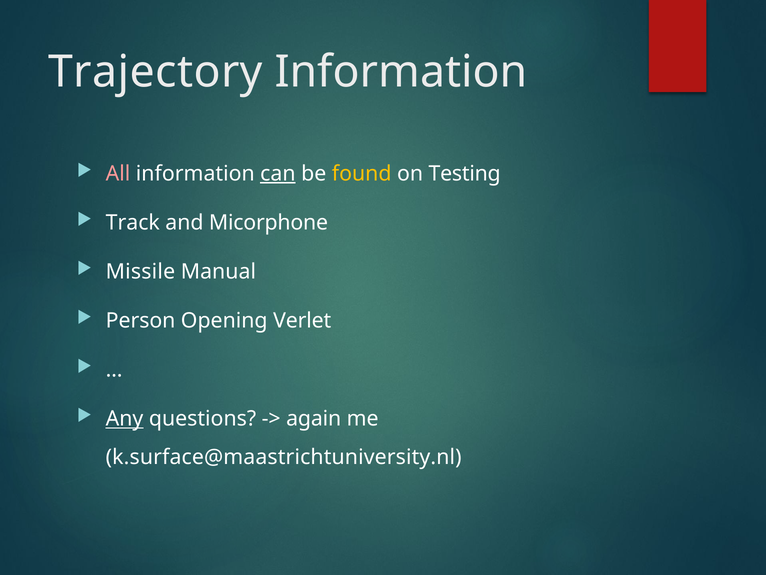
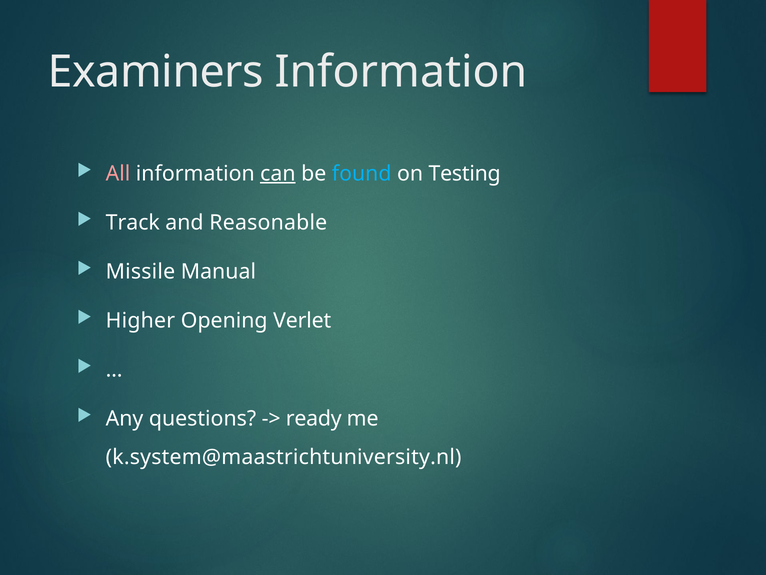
Trajectory: Trajectory -> Examiners (156, 72)
found colour: yellow -> light blue (362, 173)
Micorphone: Micorphone -> Reasonable (268, 222)
Person: Person -> Higher (140, 320)
Any underline: present -> none (125, 418)
again: again -> ready (314, 418)
k.surface@maastrichtuniversity.nl: k.surface@maastrichtuniversity.nl -> k.system@maastrichtuniversity.nl (284, 457)
